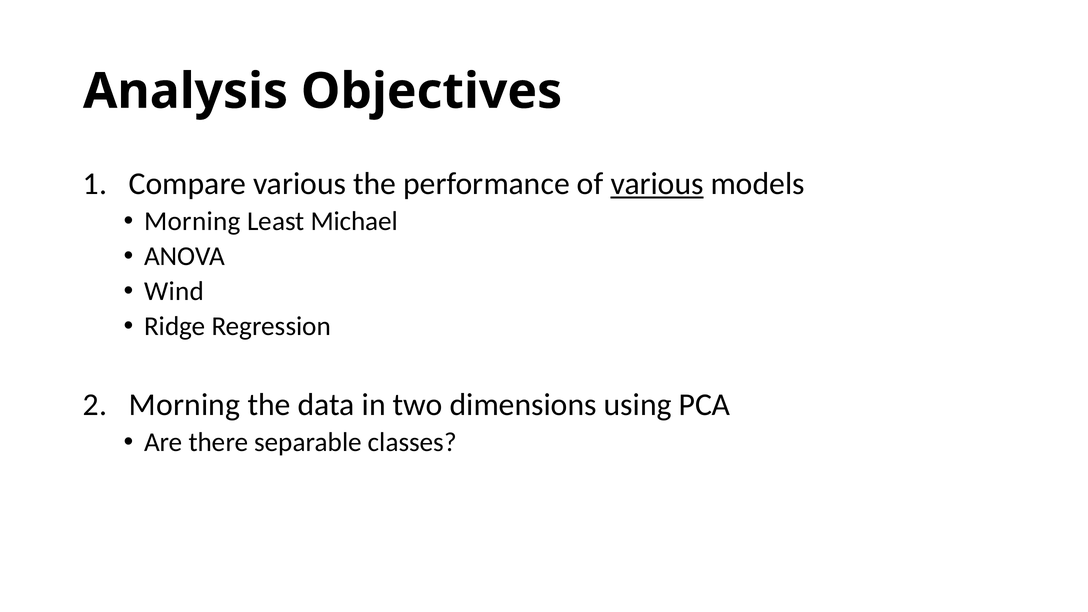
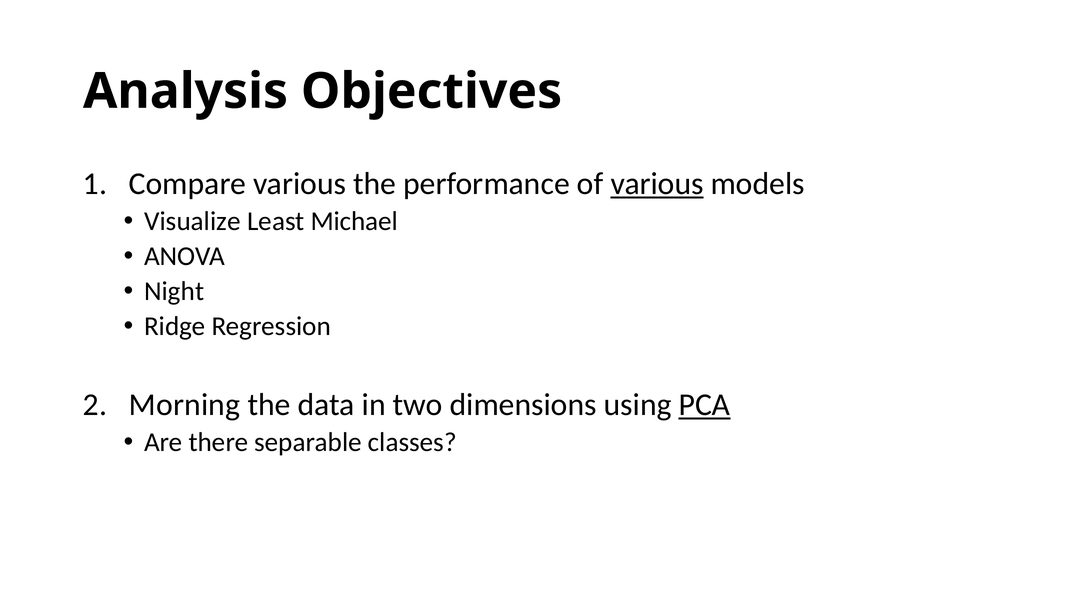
Morning: Morning -> Visualize (192, 221)
Wind: Wind -> Night (174, 291)
PCA underline: none -> present (704, 405)
